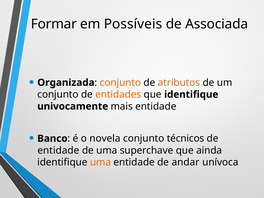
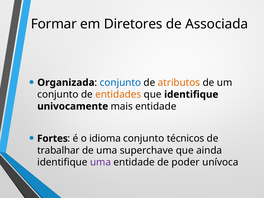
Possíveis: Possíveis -> Diretores (133, 24)
conjunto colour: orange -> blue (120, 83)
Banco: Banco -> Fortes (52, 139)
novela: novela -> idioma (105, 139)
entidade: entidade -> trabalhar (58, 150)
uma colour: orange -> purple (101, 162)
andar: andar -> poder (186, 162)
